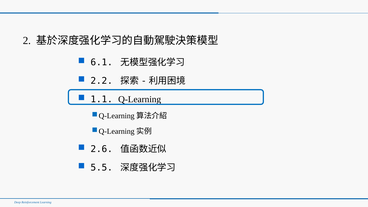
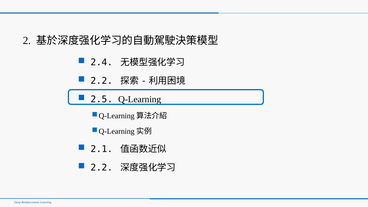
6.1: 6.1 -> 2.4 (102, 62)
1.1: 1.1 -> 2.5 (102, 99)
2.6: 2.6 -> 2.1 (102, 149)
5.5: 5.5 -> 2.2 (102, 168)
